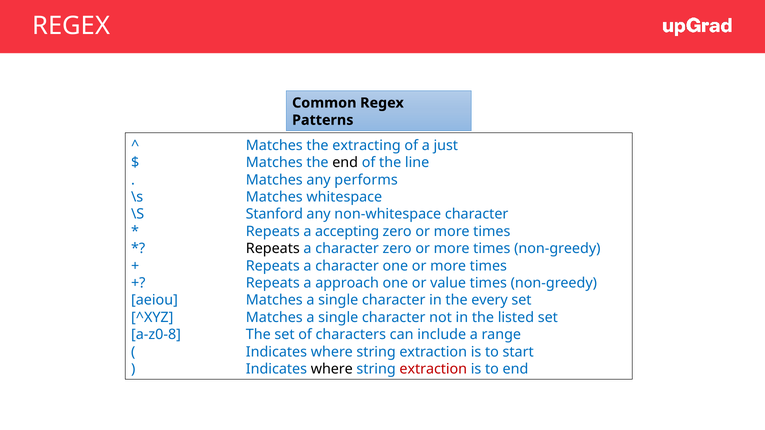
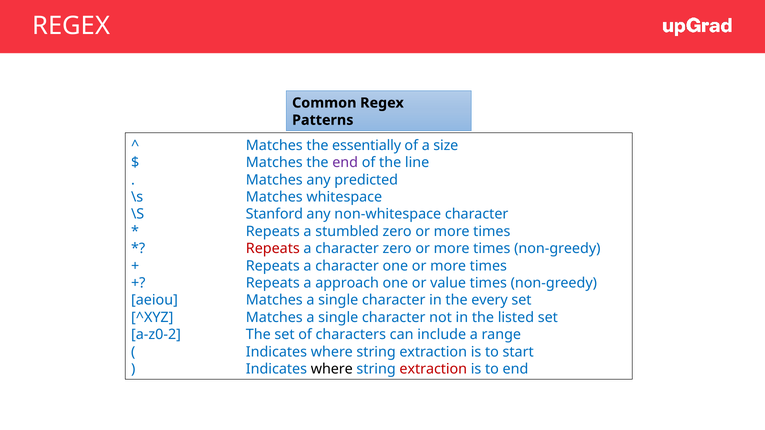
extracting: extracting -> essentially (367, 145)
just: just -> size (446, 145)
end colour: black -> purple (345, 163)
performs: performs -> predicted (366, 180)
accepting: accepting -> stumbled (347, 232)
Repeats colour: black -> red (273, 249)
a-z0-8: a-z0-8 -> a-z0-2 (156, 335)
